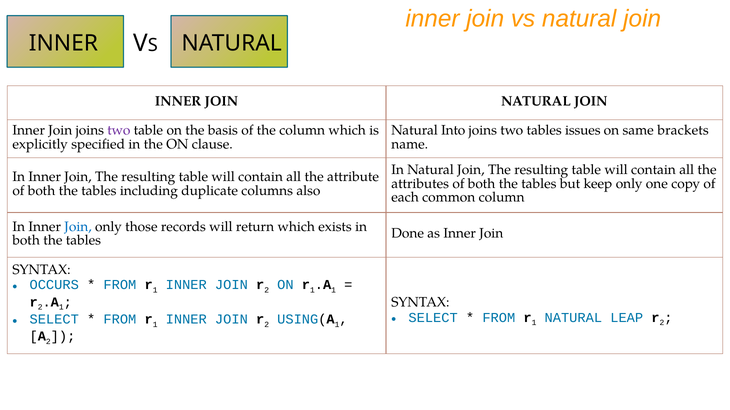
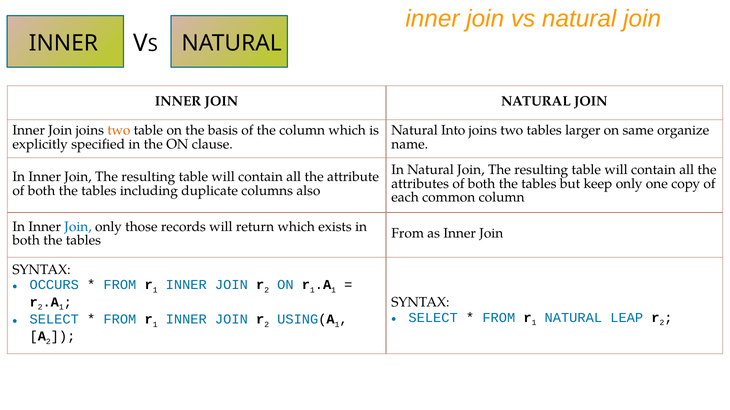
two colour: purple -> orange (119, 131)
issues: issues -> larger (583, 131)
brackets: brackets -> organize (683, 131)
Done: Done -> From (408, 234)
